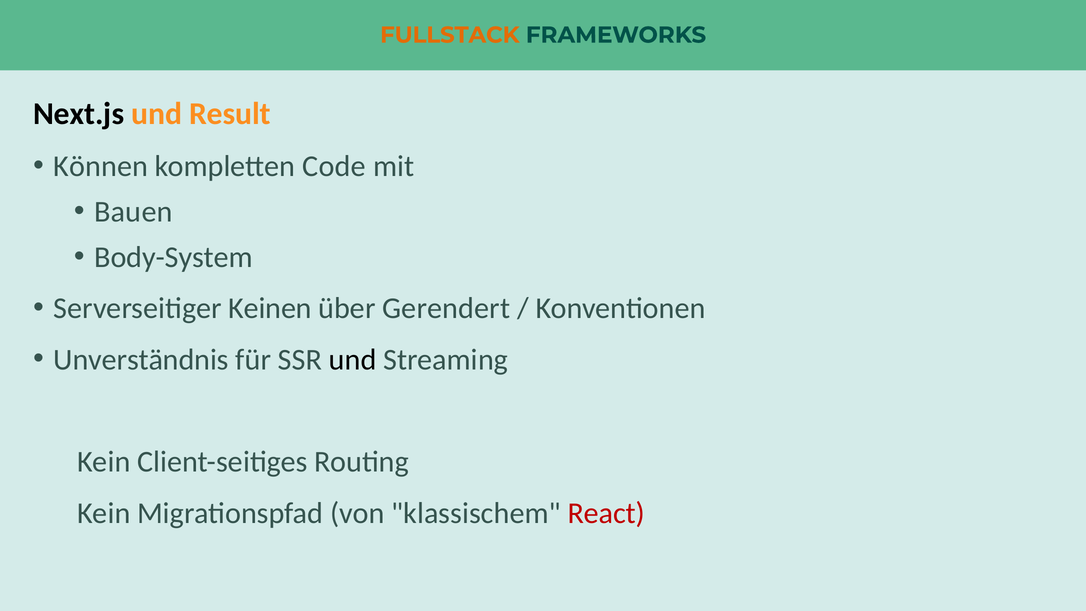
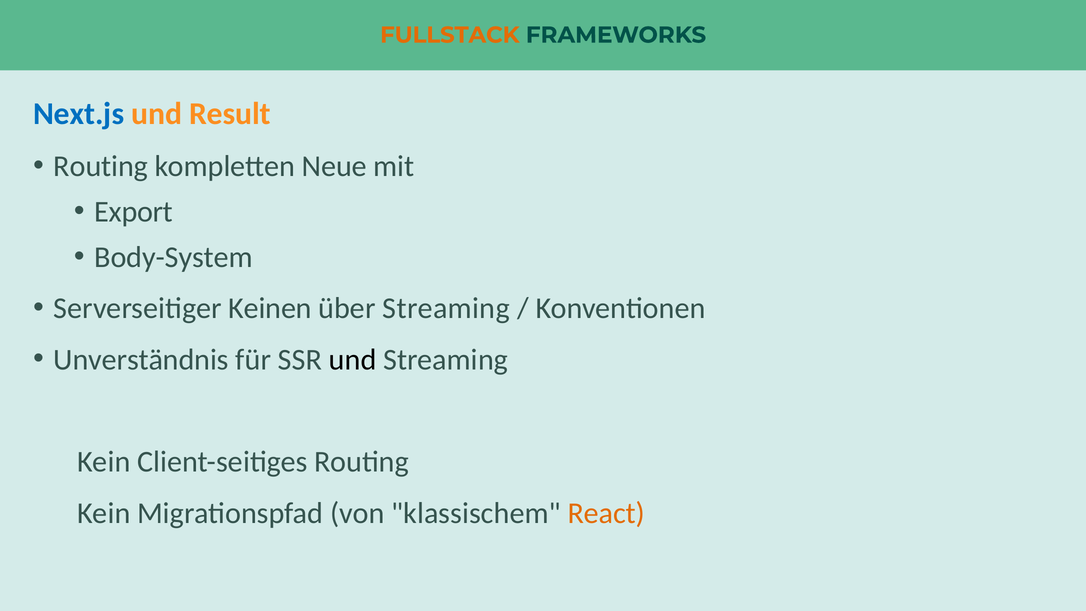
Next.js colour: black -> blue (79, 114)
Können: Können -> Routing (101, 166)
Code: Code -> Neue (334, 166)
Bauen: Bauen -> Export (134, 212)
über Gerendert: Gerendert -> Streaming (446, 308)
React colour: red -> orange (606, 513)
